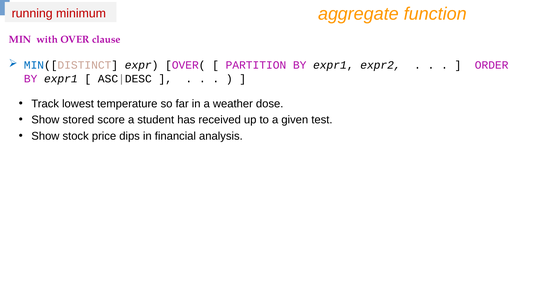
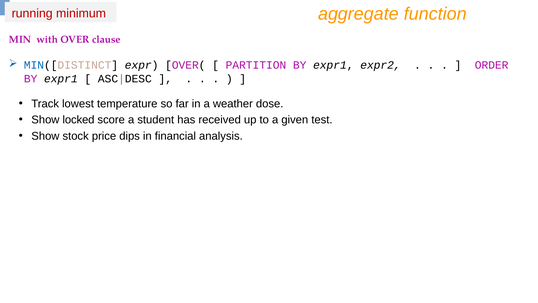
stored: stored -> locked (79, 120)
